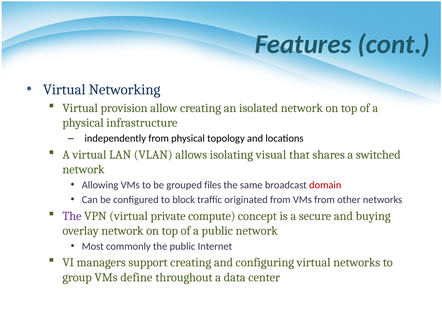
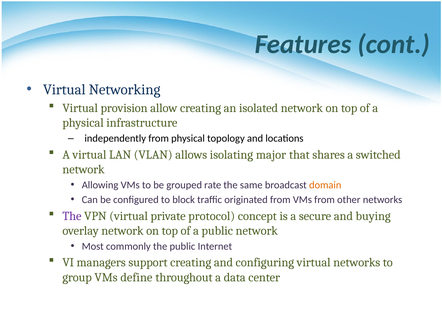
visual: visual -> major (271, 154)
files: files -> rate (213, 185)
domain colour: red -> orange (325, 185)
compute: compute -> protocol (212, 216)
